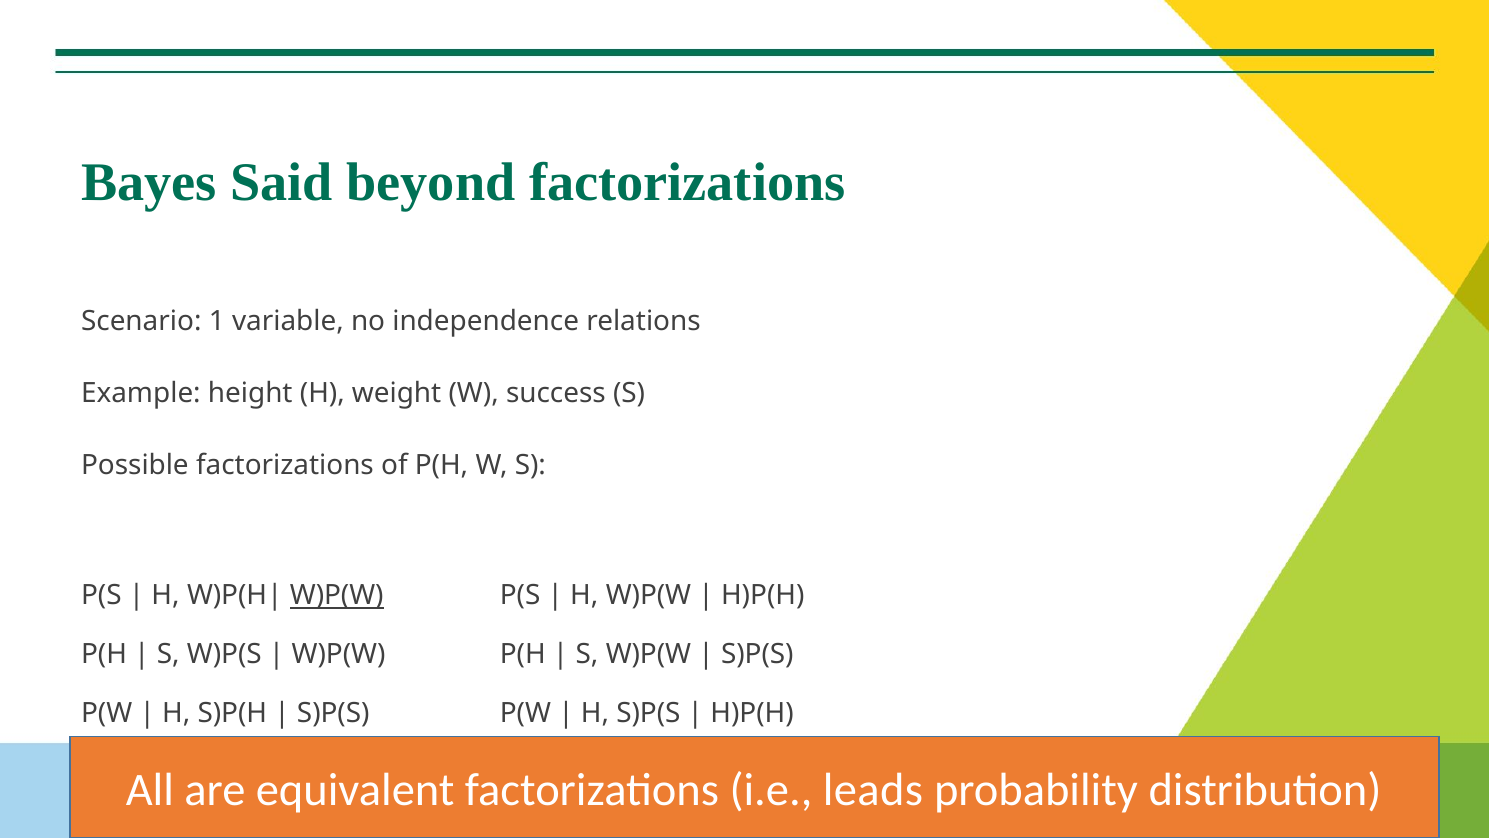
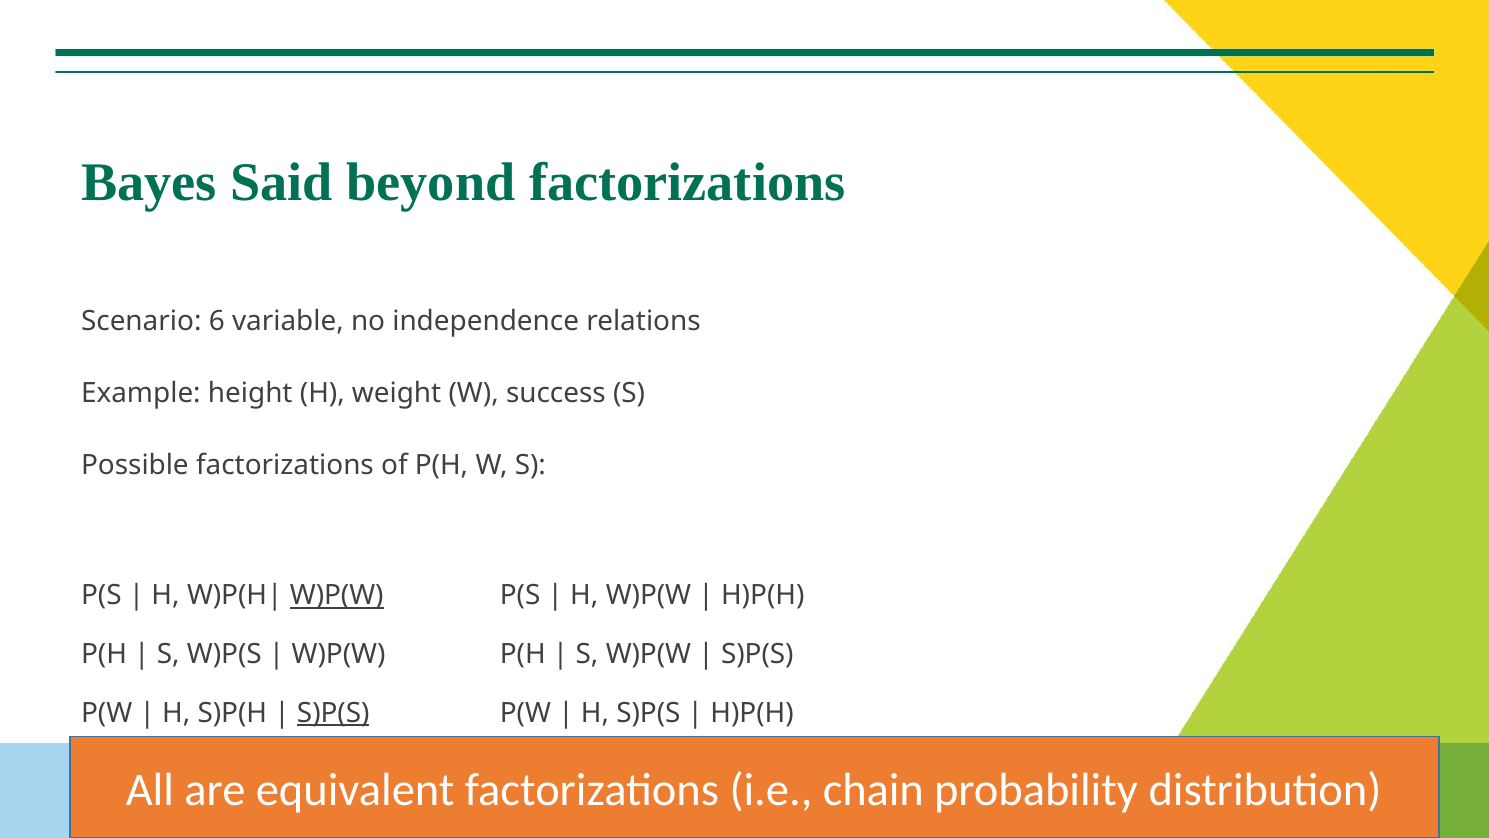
1: 1 -> 6 (217, 321)
S)P(S underline: none -> present (333, 713)
leads: leads -> chain (873, 790)
